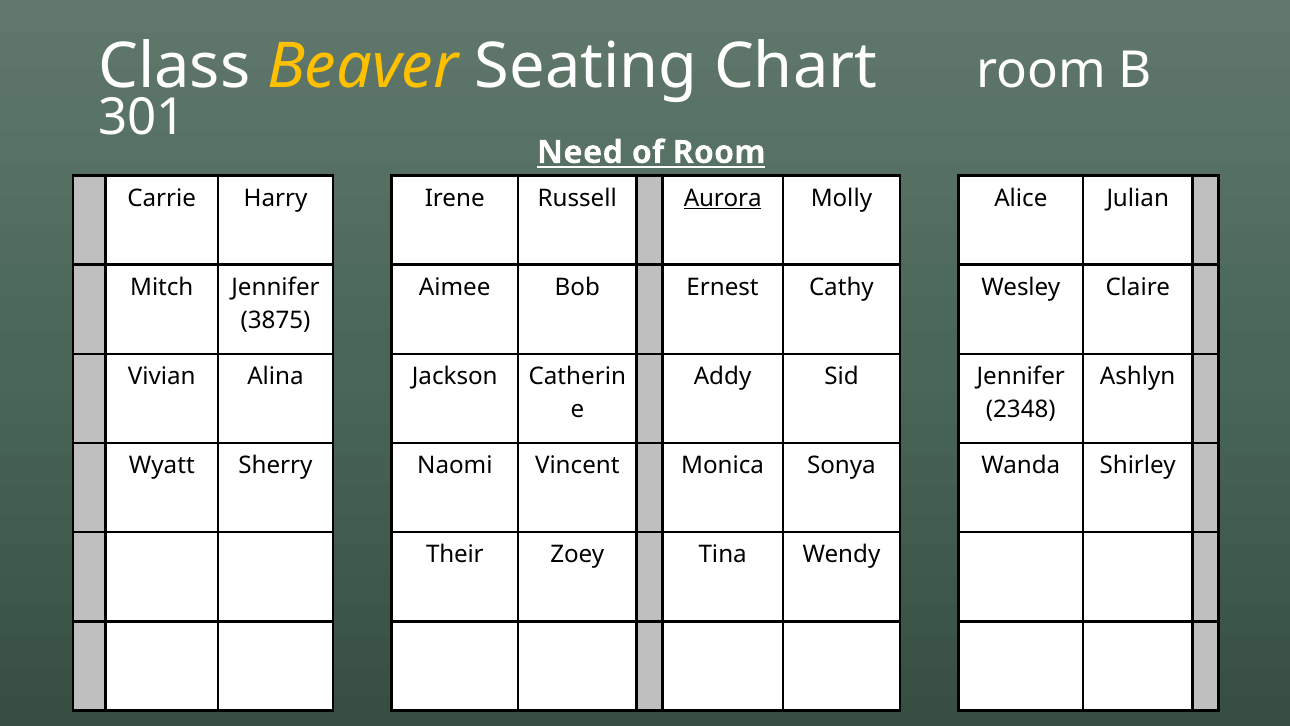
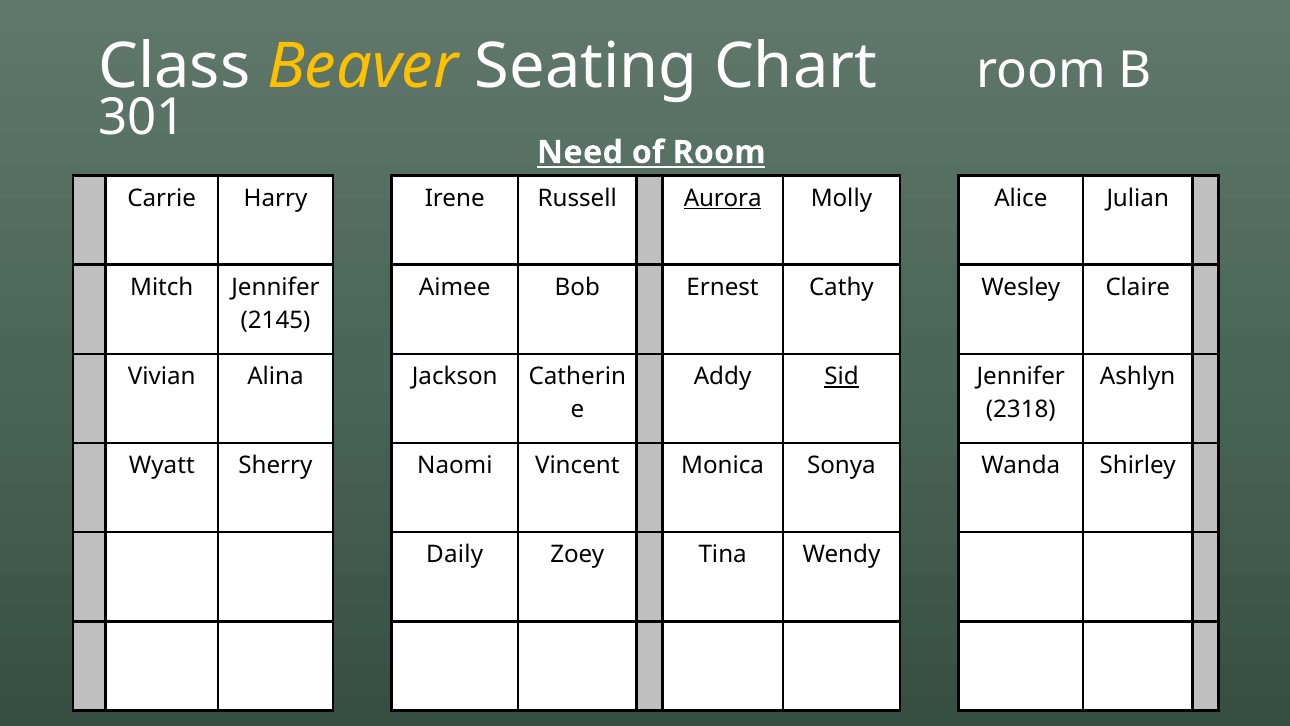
3875: 3875 -> 2145 (276, 320)
Sid underline: none -> present (841, 376)
2348: 2348 -> 2318 (1021, 409)
Their: Their -> Daily (455, 554)
